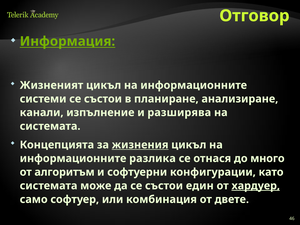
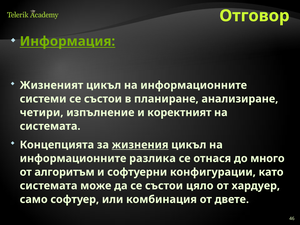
канали: канали -> четири (42, 113)
разширява: разширява -> коректният (179, 113)
един: един -> цяло (200, 186)
хардуер underline: present -> none (256, 186)
